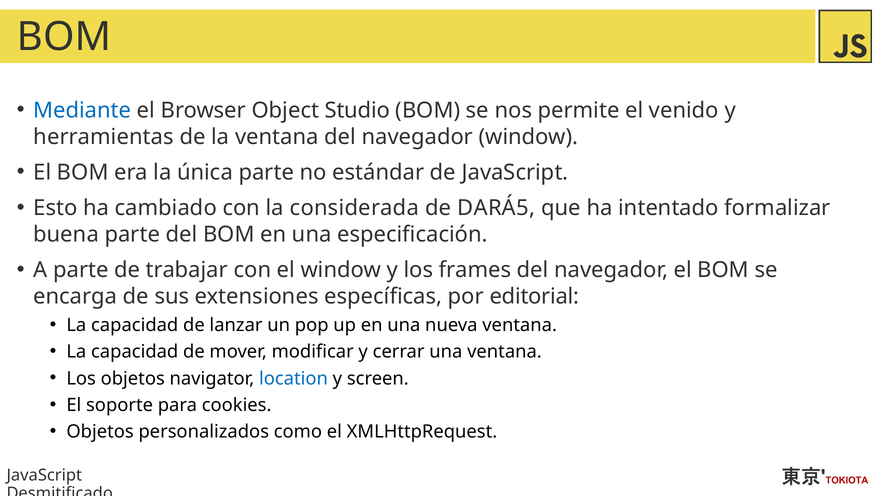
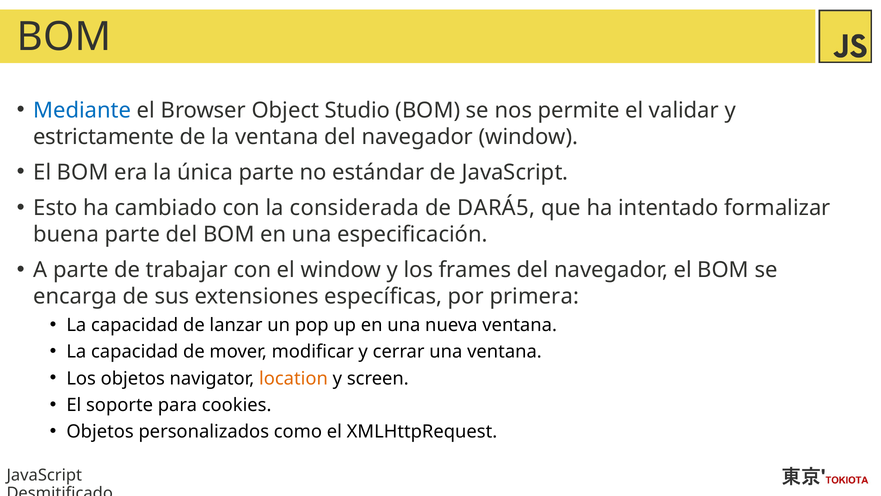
venido: venido -> validar (684, 110)
herramientas: herramientas -> estrictamente (104, 137)
editorial: editorial -> primera (534, 296)
location colour: blue -> orange (293, 378)
